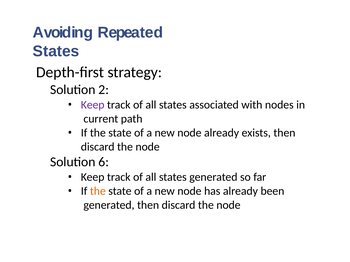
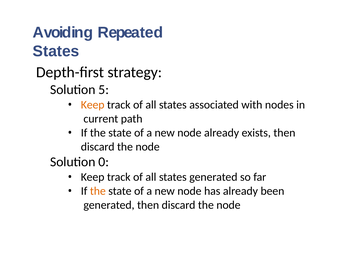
2: 2 -> 5 (104, 90)
Keep colour: purple -> orange (93, 105)
6: 6 -> 0 (104, 162)
